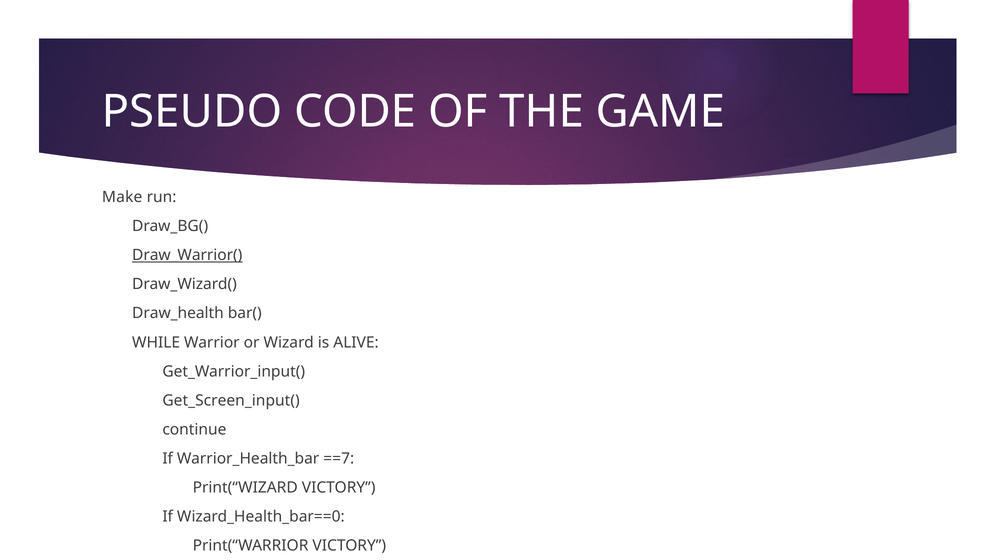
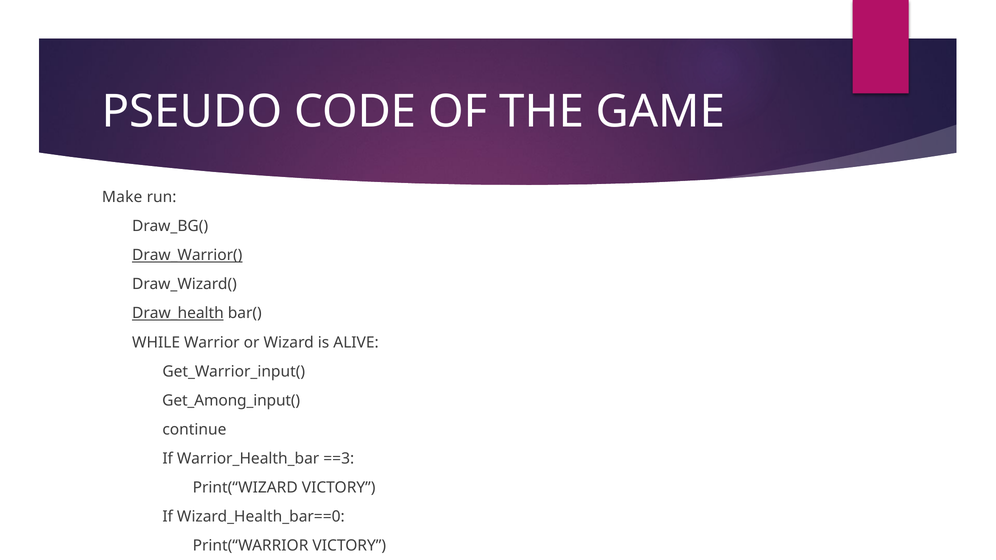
Draw_health underline: none -> present (178, 313)
Get_Screen_input(: Get_Screen_input( -> Get_Among_input( (231, 401)
==7: ==7 -> ==3 (339, 459)
